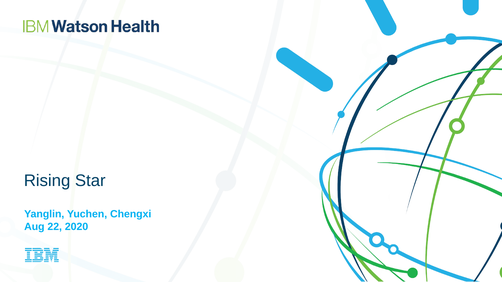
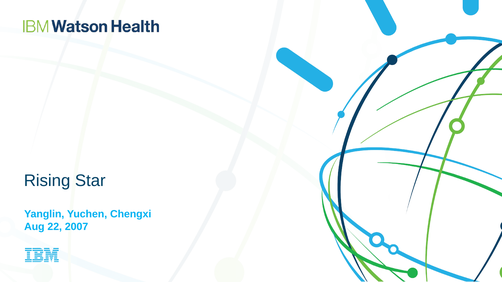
2020: 2020 -> 2007 (77, 227)
